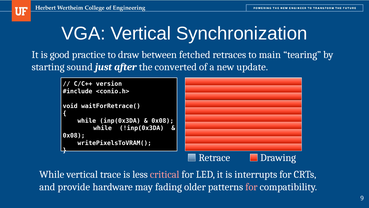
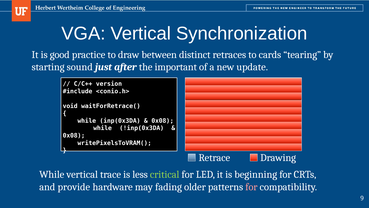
fetched: fetched -> distinct (195, 55)
main: main -> cards (270, 55)
converted: converted -> important (176, 67)
critical colour: pink -> light green (165, 174)
interrupts: interrupts -> beginning (256, 174)
